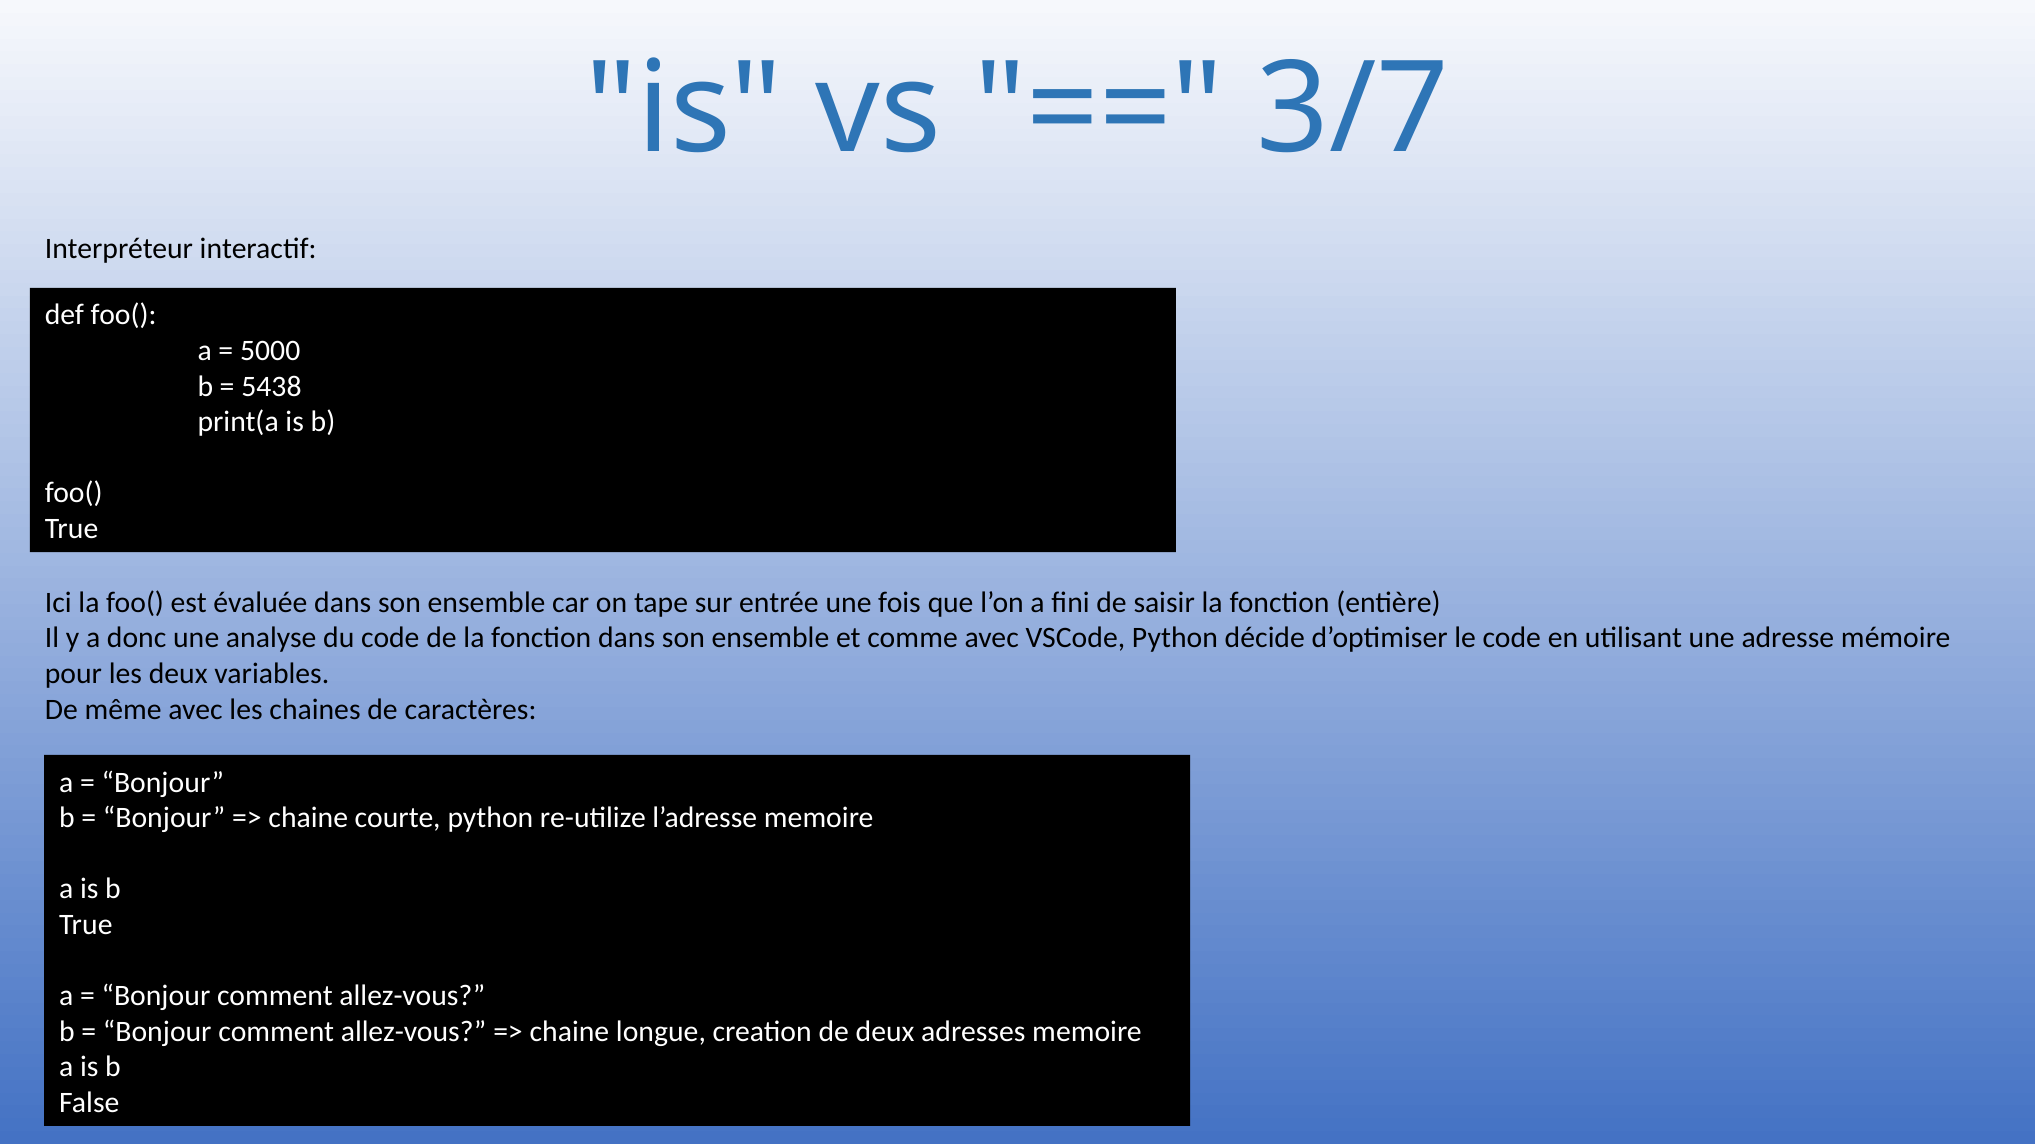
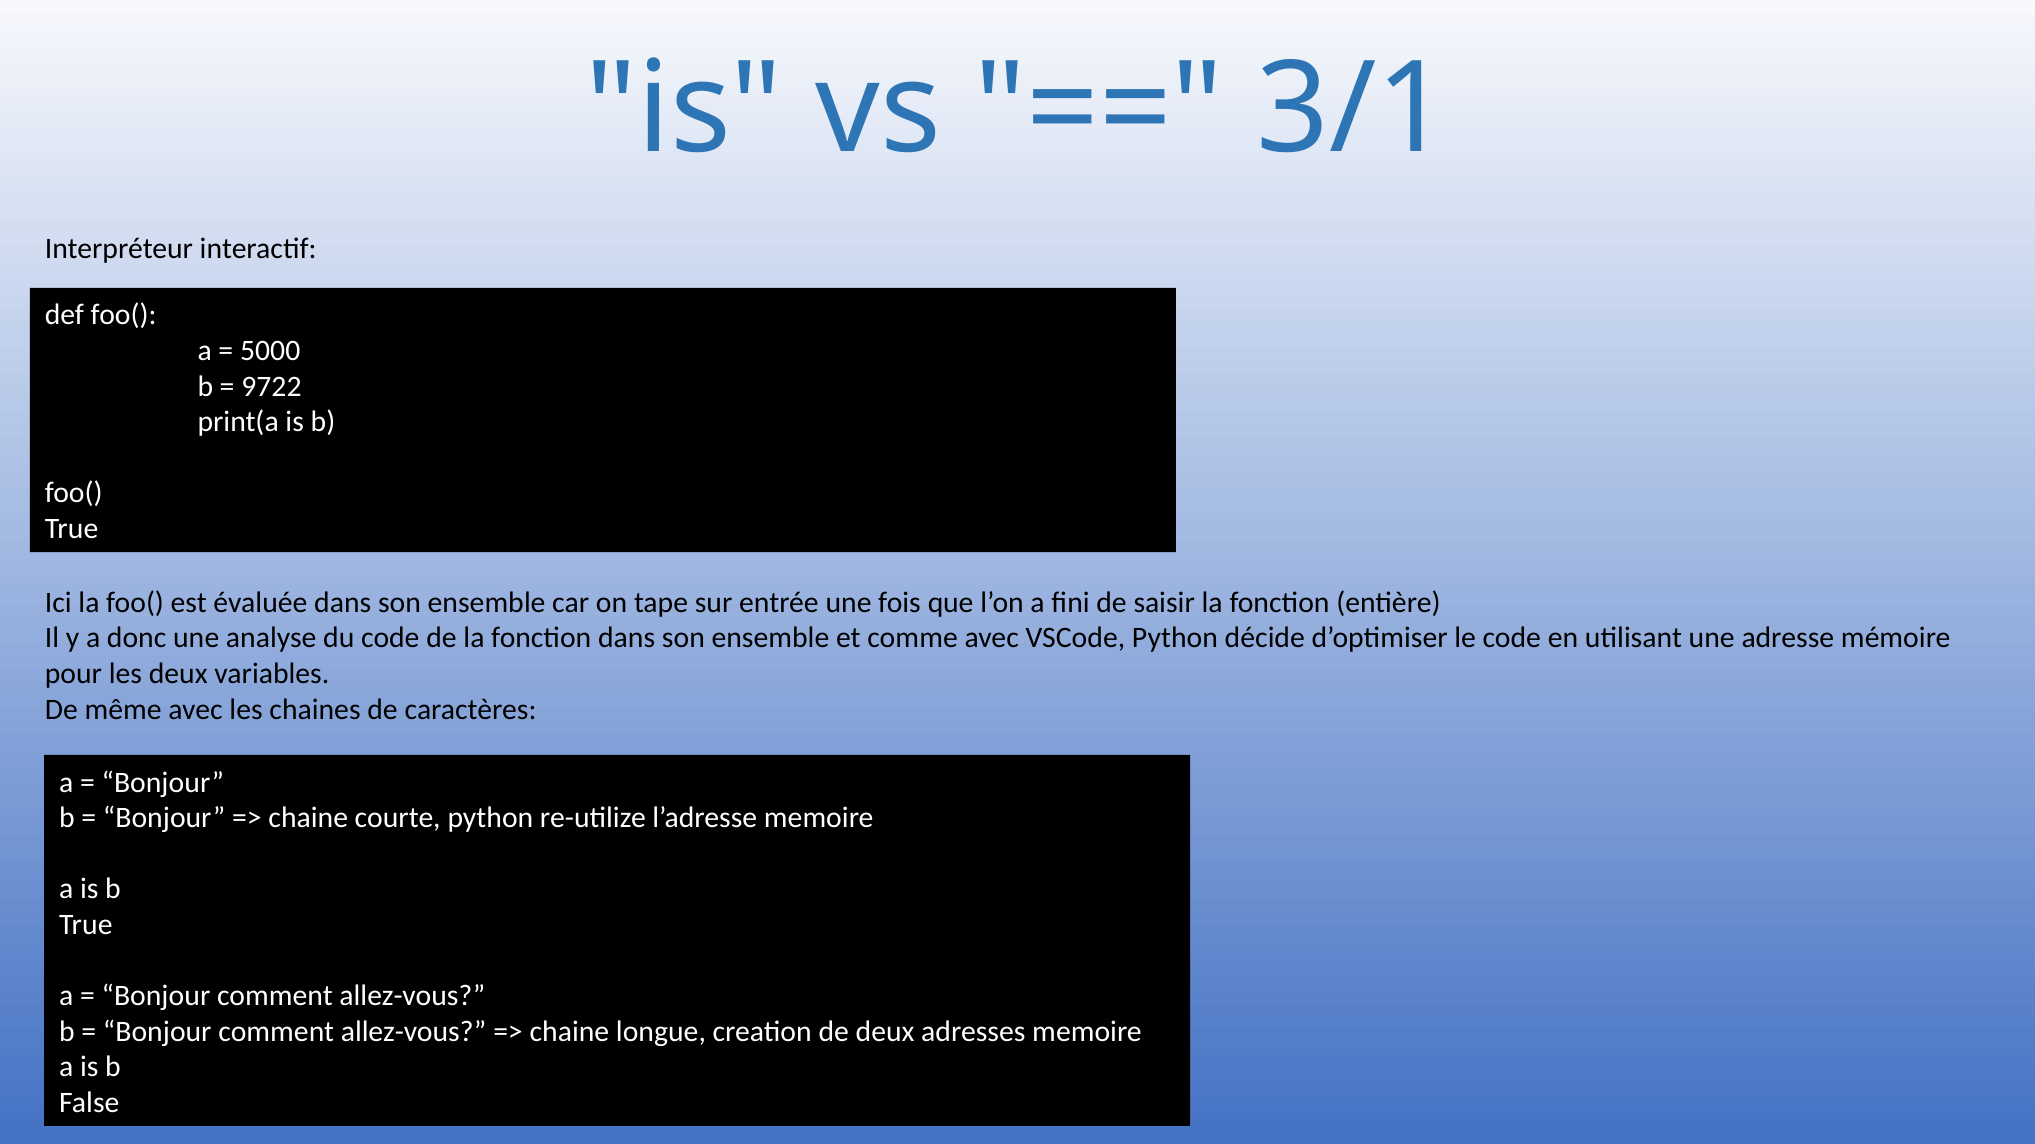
3/7: 3/7 -> 3/1 (1353, 110)
5438: 5438 -> 9722 (271, 387)
